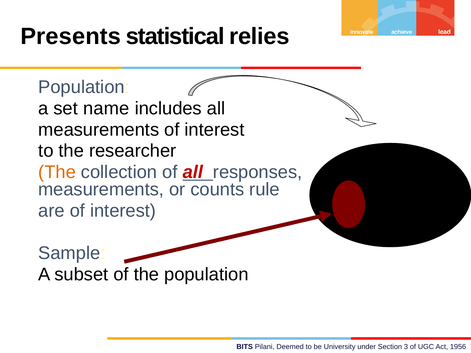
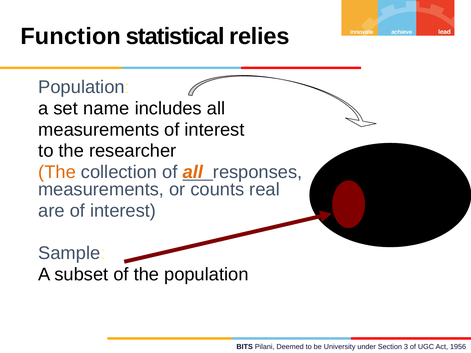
Presents: Presents -> Function (71, 37)
all colour: red -> orange (193, 172)
rule: rule -> real (265, 190)
